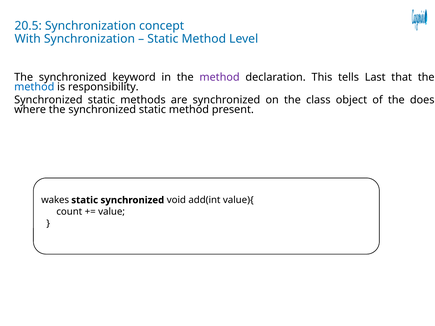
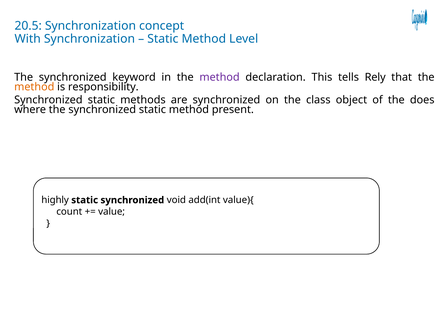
Last: Last -> Rely (375, 77)
method colour: blue -> orange (34, 87)
wakes: wakes -> highly (55, 200)
